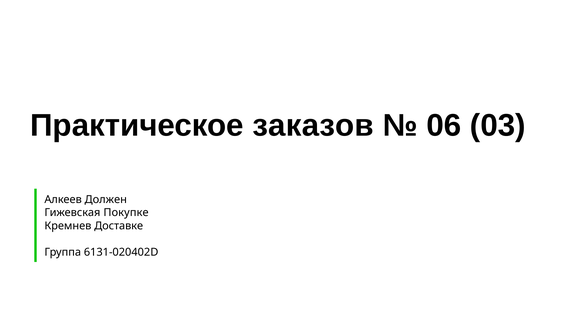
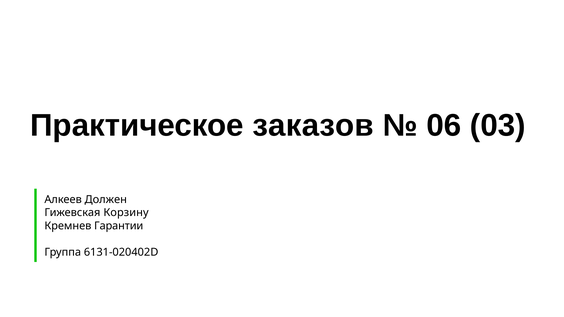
Покупке: Покупке -> Корзину (126, 213)
Доставке: Доставке -> Гарантии (119, 226)
